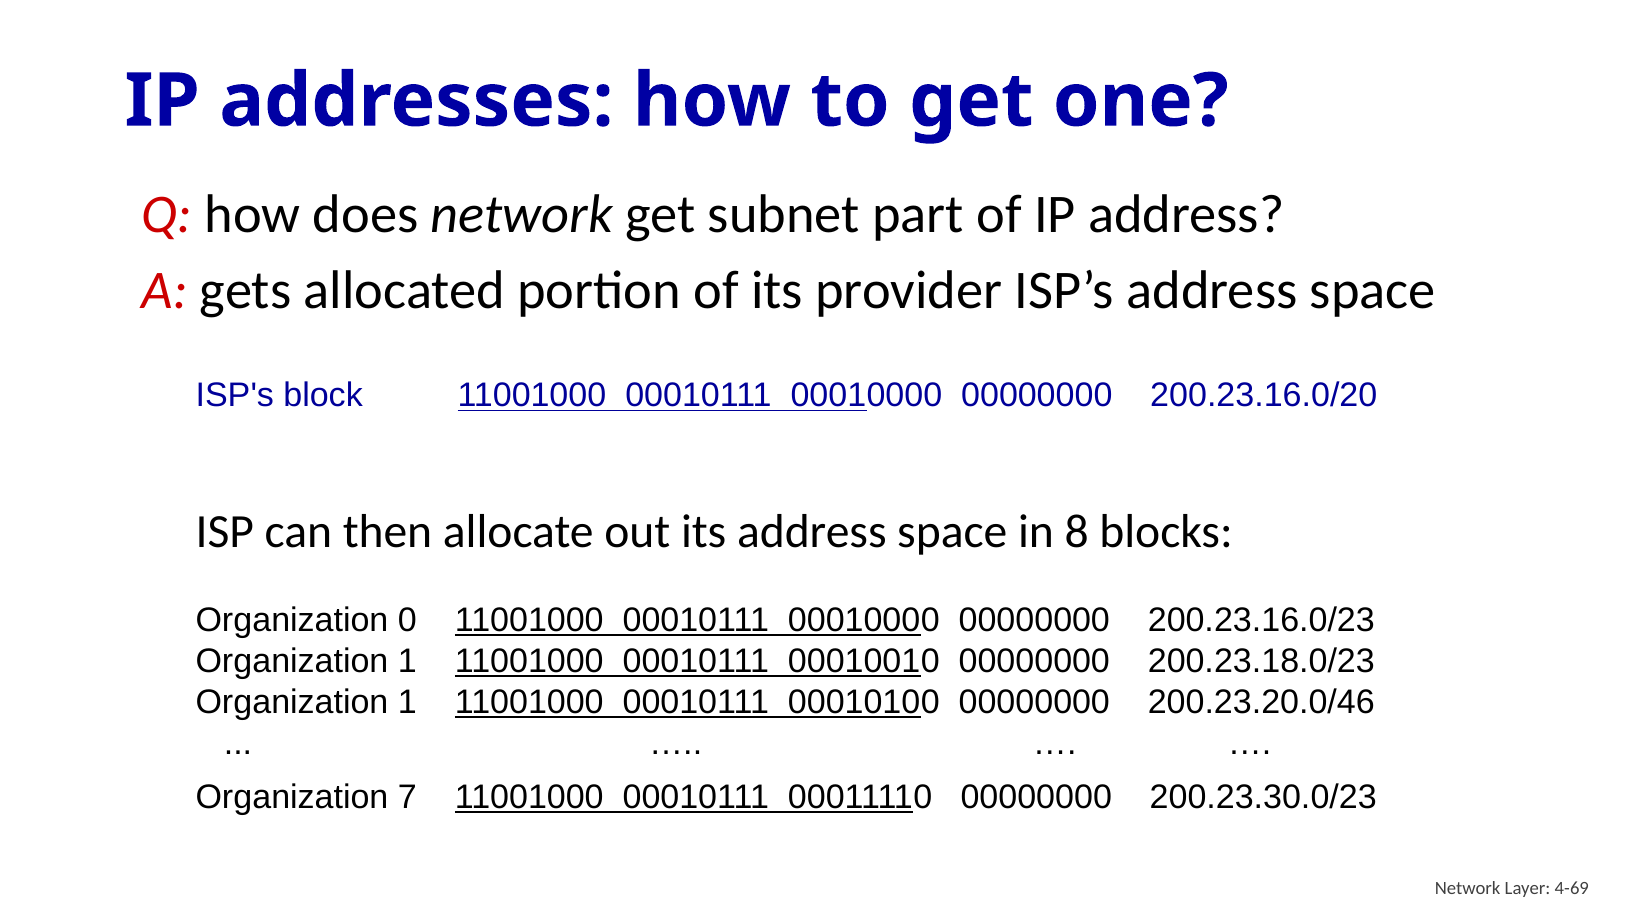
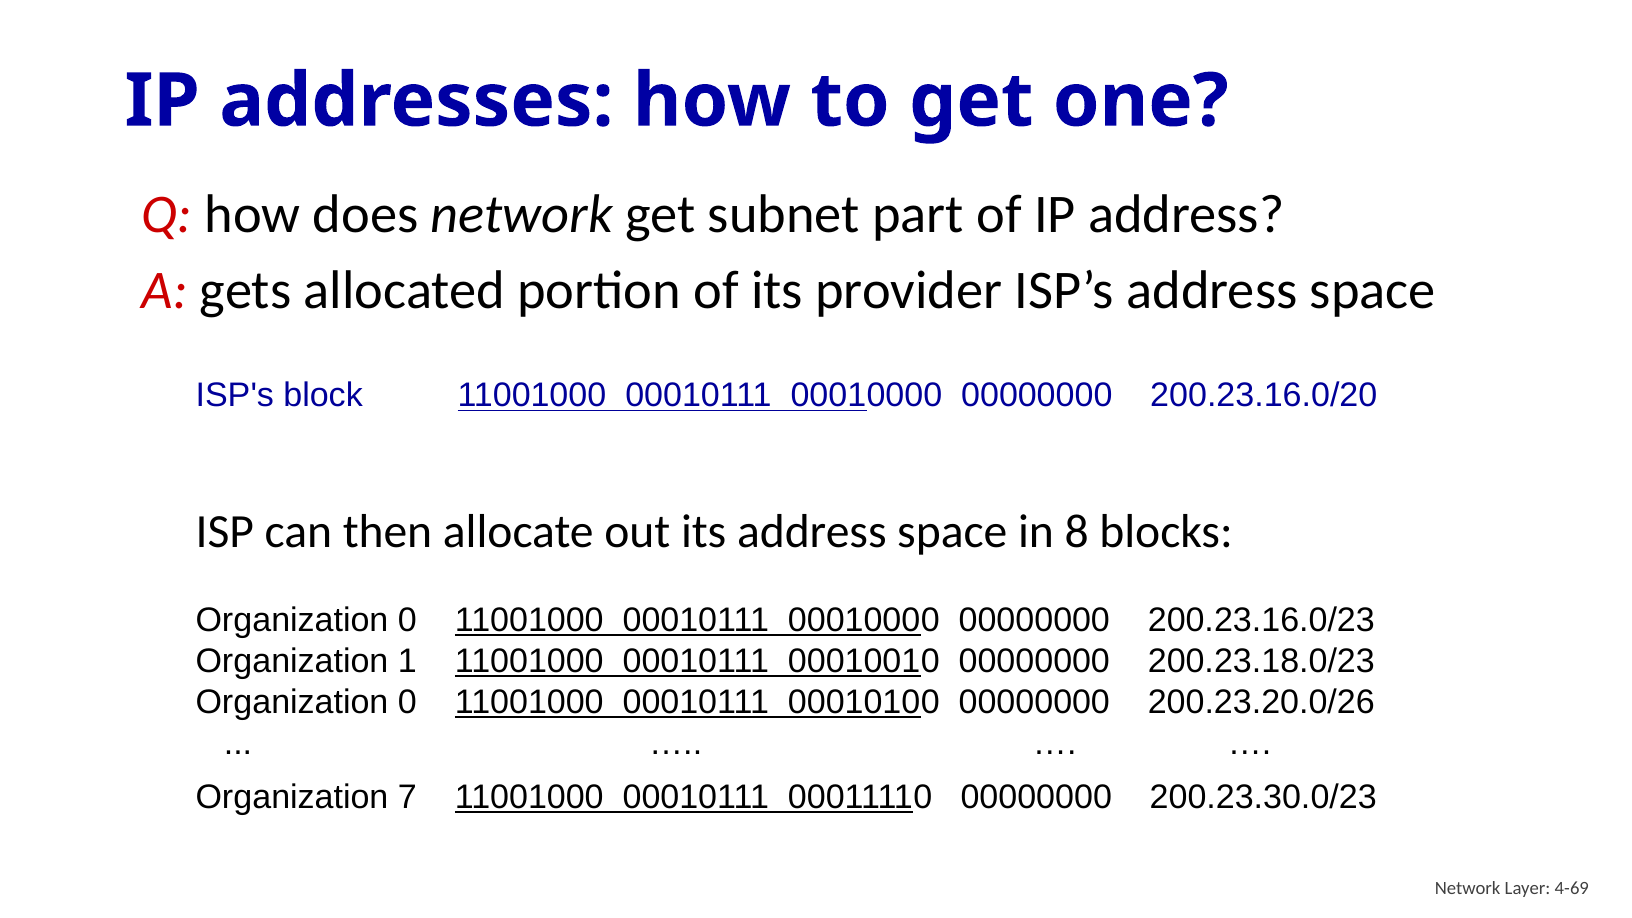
1: 1 -> 0 (407, 702)
200.23.20.0/46: 200.23.20.0/46 -> 200.23.20.0/26 (1261, 702)
